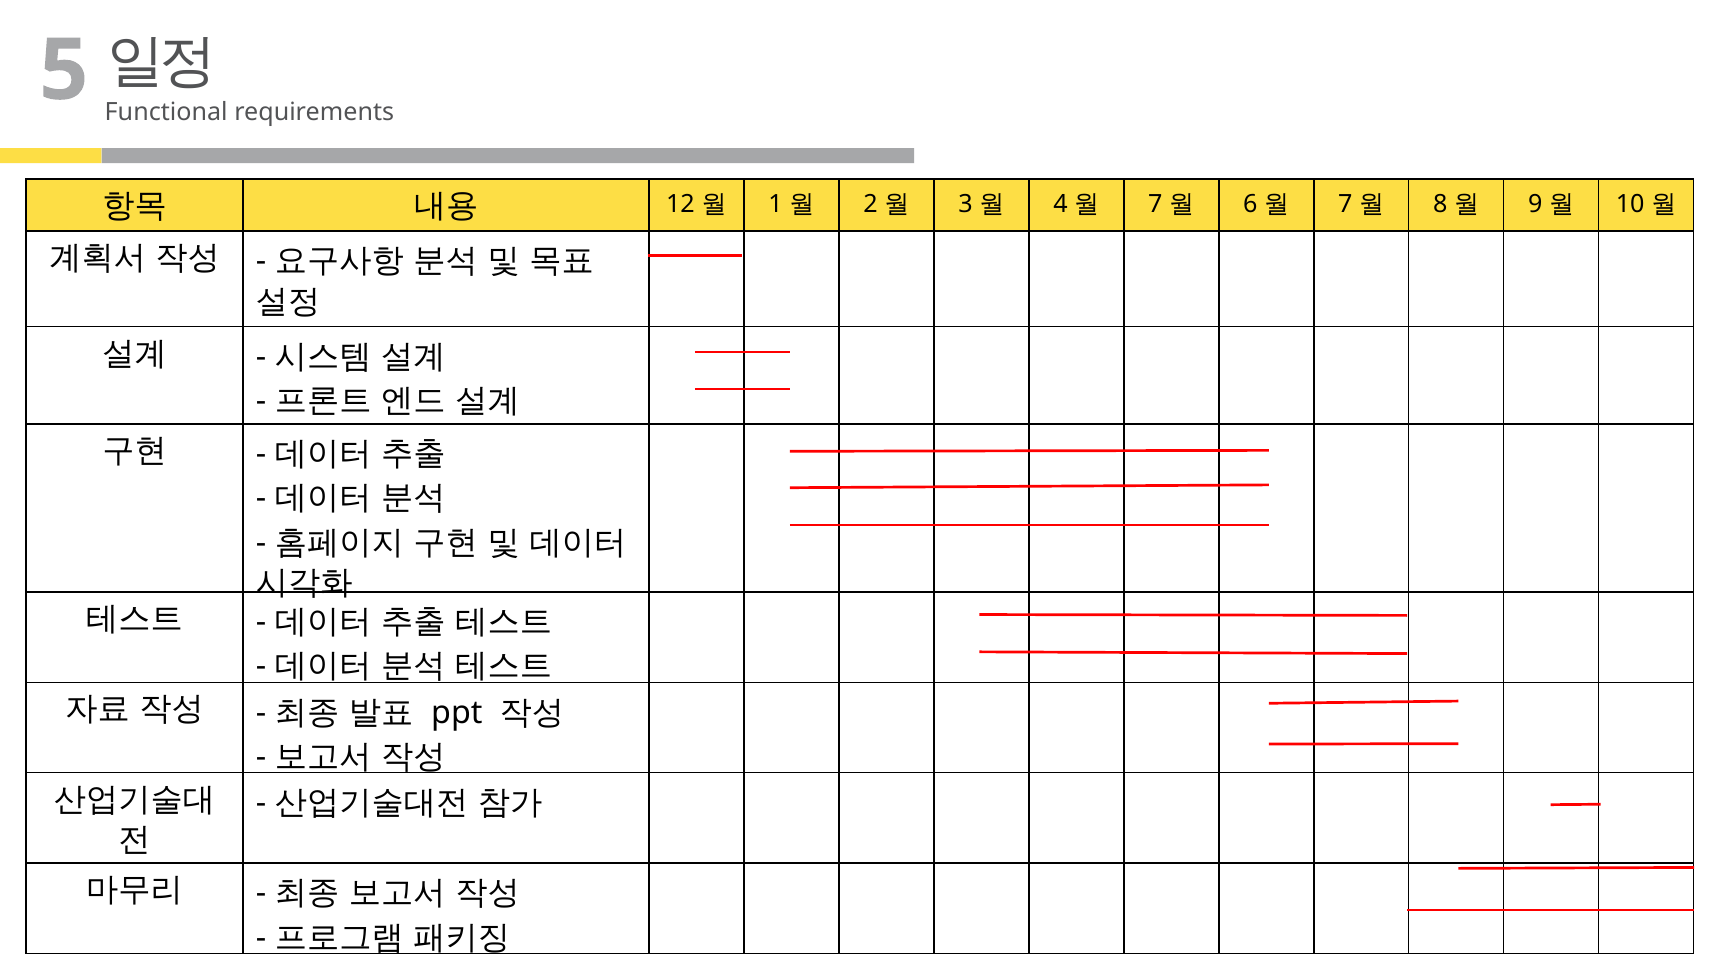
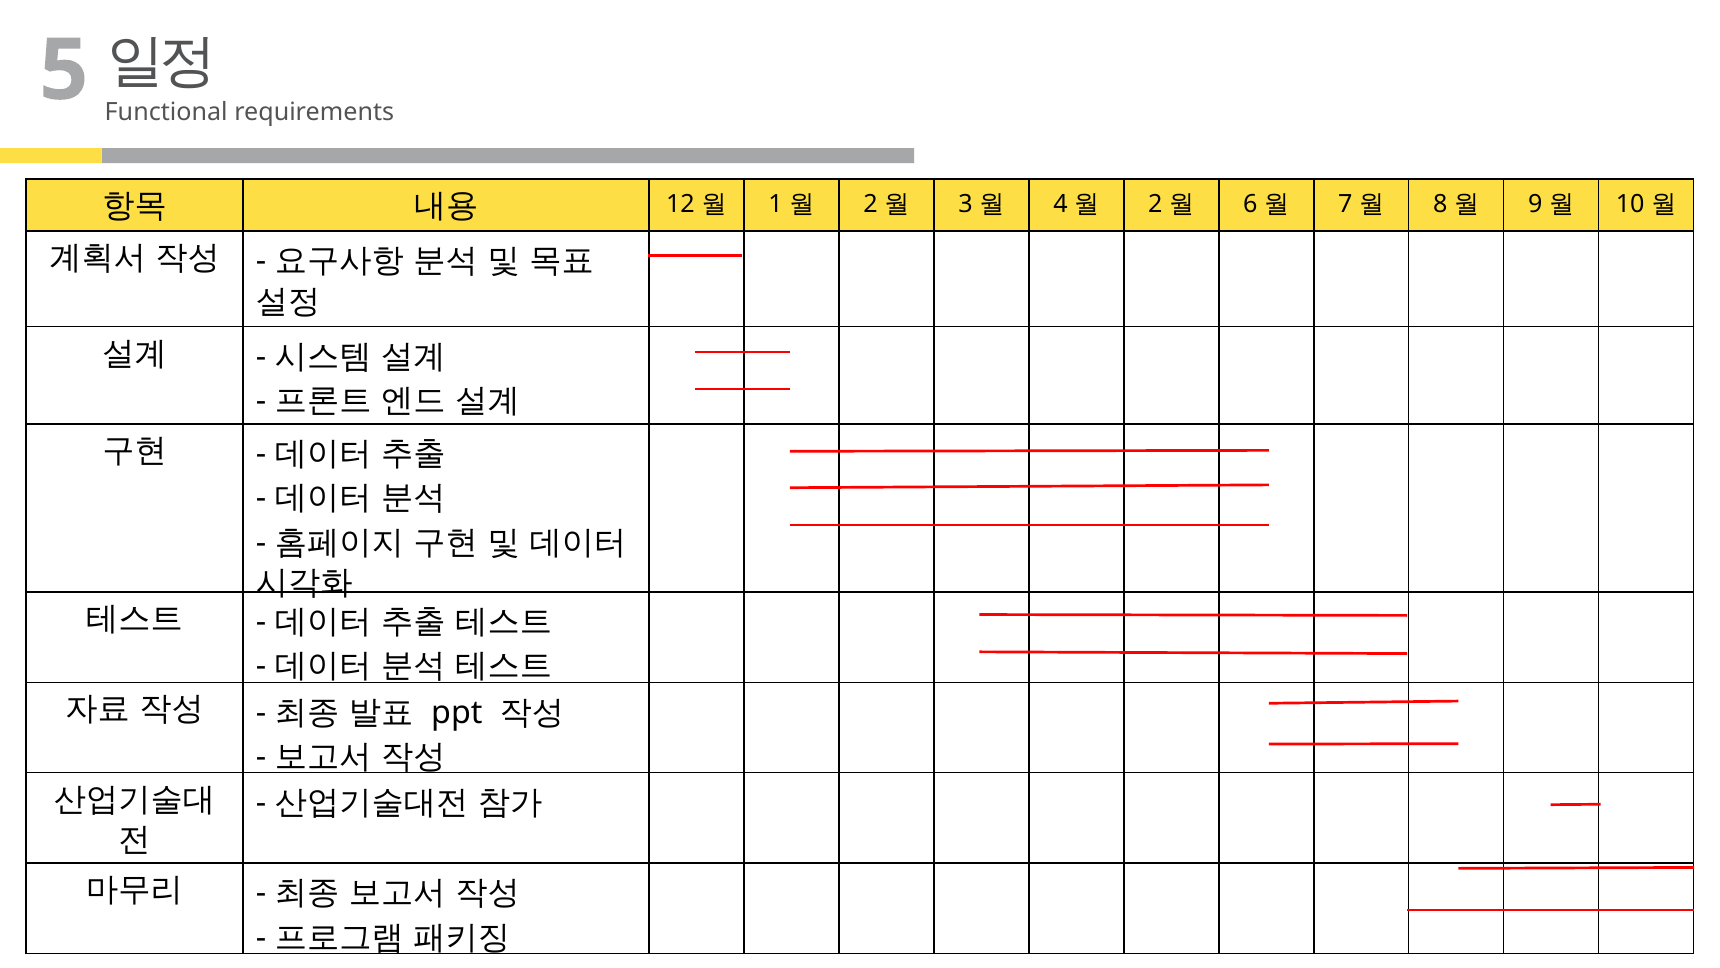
7: 7 -> 2 (1155, 204)
